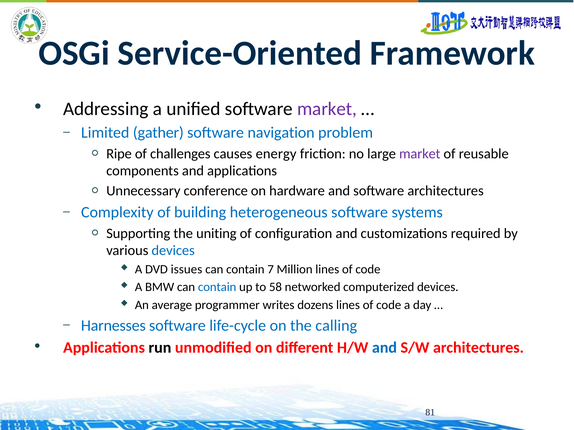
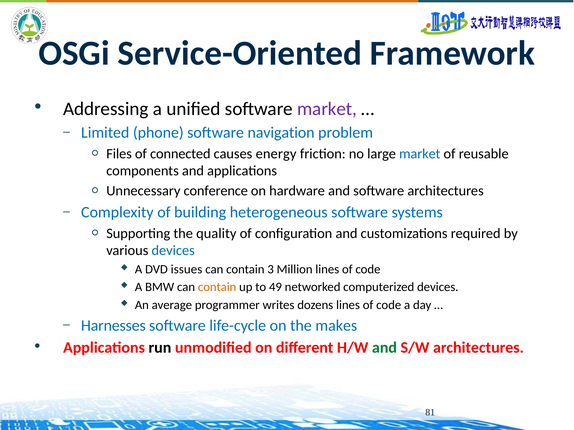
gather: gather -> phone (158, 133)
Ripe: Ripe -> Files (119, 154)
challenges: challenges -> connected (180, 154)
market colour: purple -> blue (420, 154)
uniting: uniting -> quality (216, 234)
7: 7 -> 3 (271, 269)
contain colour: blue -> orange (217, 287)
58: 58 -> 49 (275, 287)
calling: calling -> makes (336, 326)
and colour: blue -> green (384, 348)
